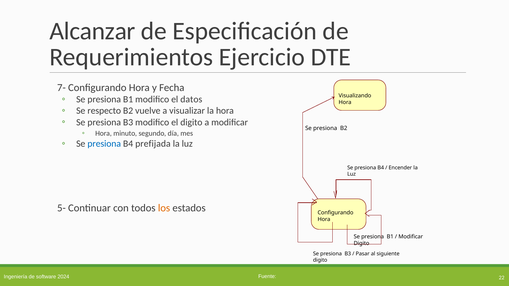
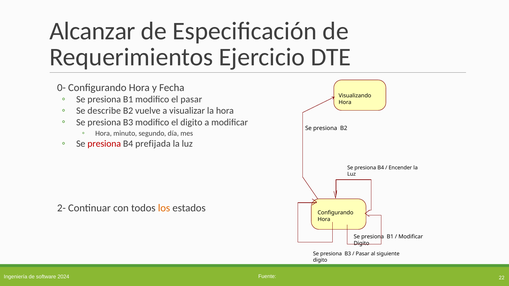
7-: 7- -> 0- (61, 88)
el datos: datos -> pasar (191, 100)
respecto: respecto -> describe (104, 111)
presiona colour: blue -> red (104, 144)
5-: 5- -> 2- (61, 208)
